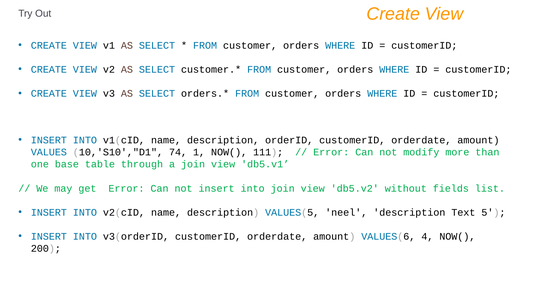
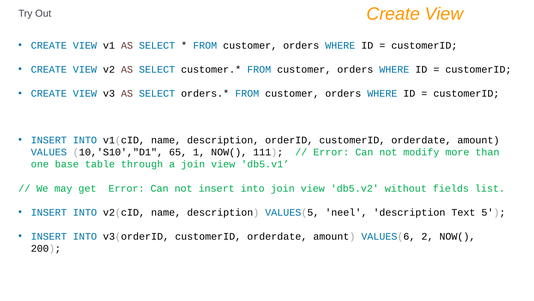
74: 74 -> 65 (178, 152)
4: 4 -> 2 (427, 236)
